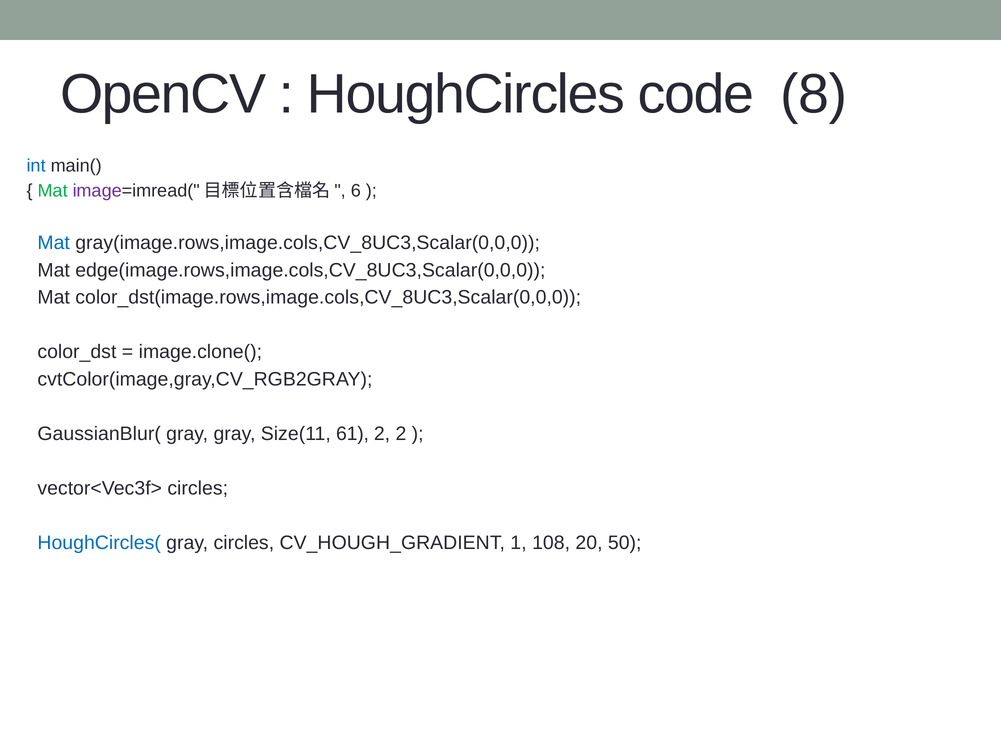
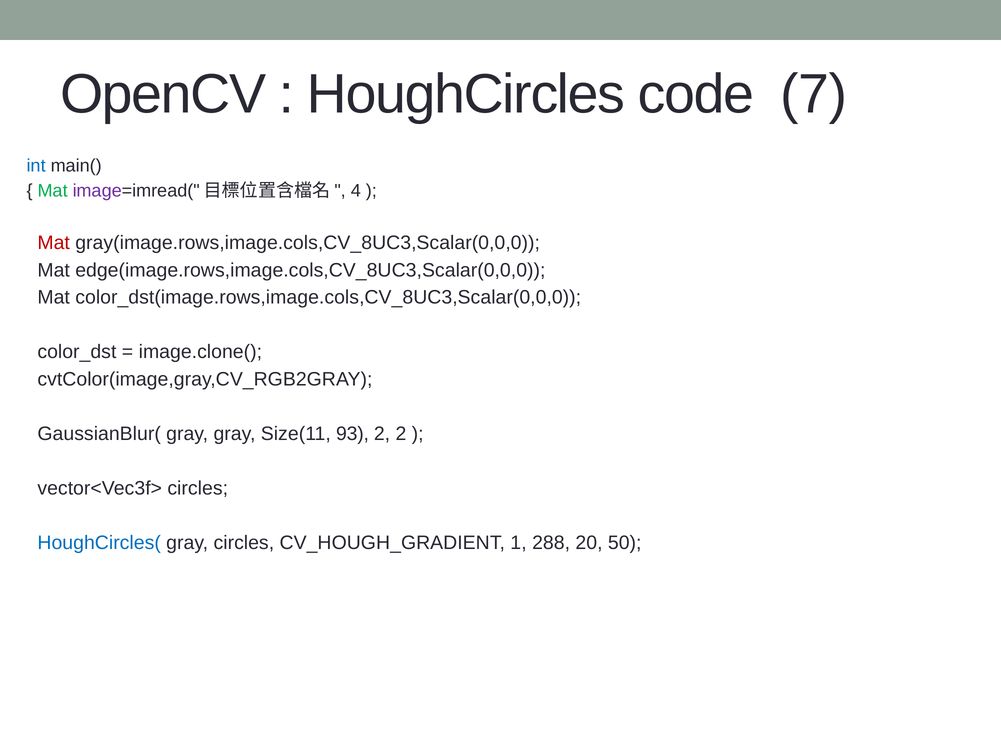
8: 8 -> 7 (814, 94)
6: 6 -> 4 (356, 191)
Mat colour: blue -> red (54, 243)
61: 61 -> 93 (352, 434)
108: 108 -> 288 (551, 543)
